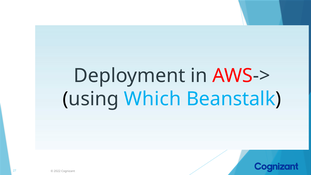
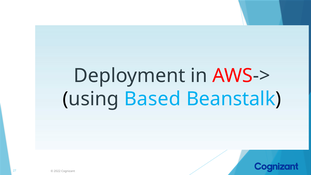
Which: Which -> Based (152, 99)
